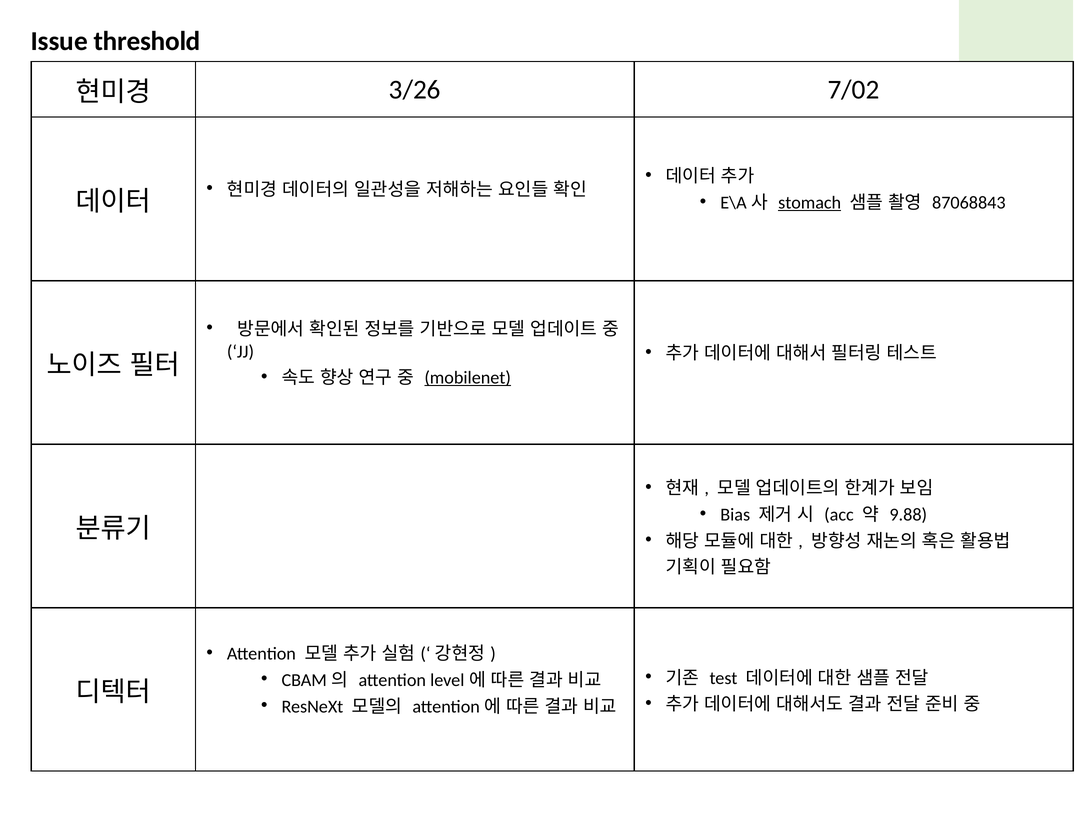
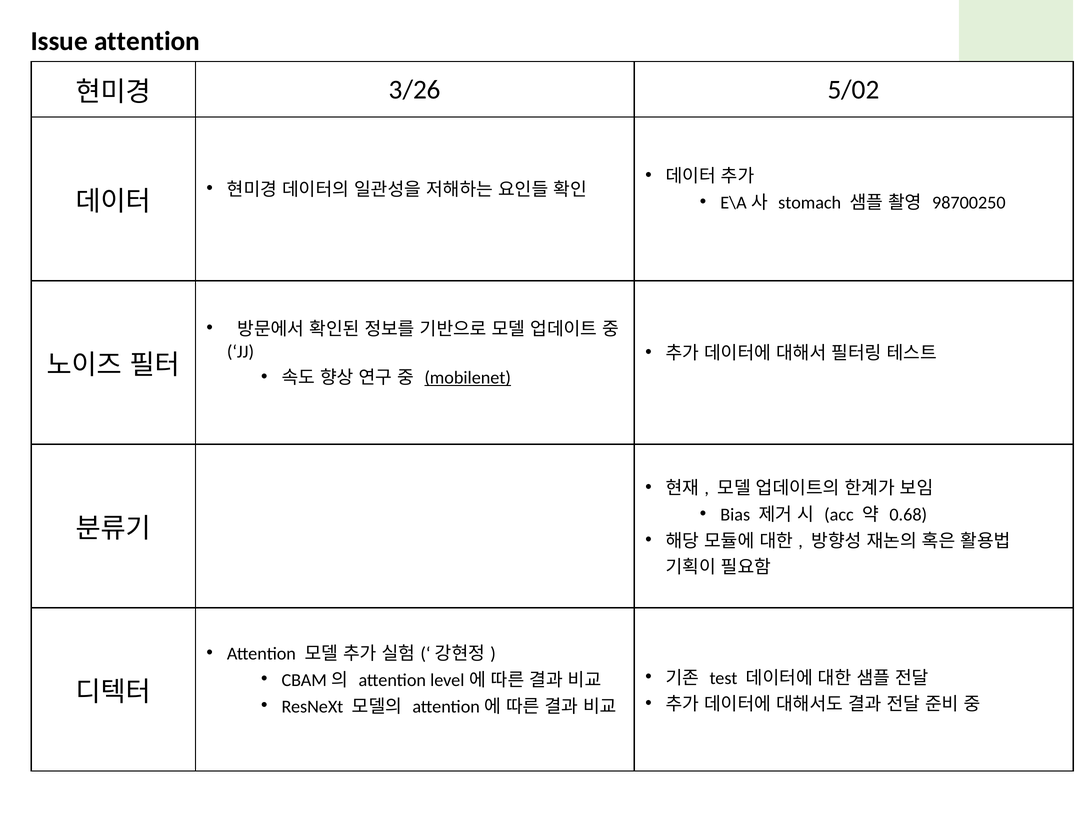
Issue threshold: threshold -> attention (147, 41)
7/02: 7/02 -> 5/02 (854, 90)
stomach underline: present -> none (810, 203)
87068843: 87068843 -> 98700250 (969, 203)
9.88: 9.88 -> 0.68 (908, 515)
